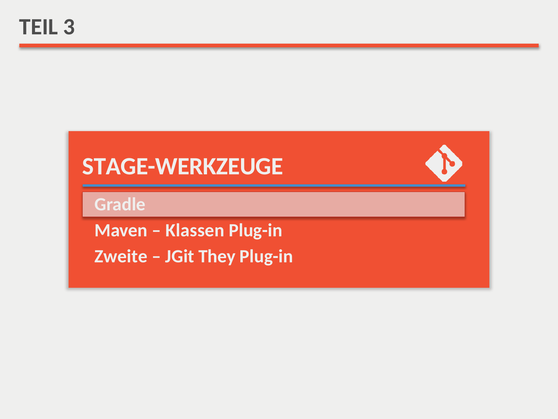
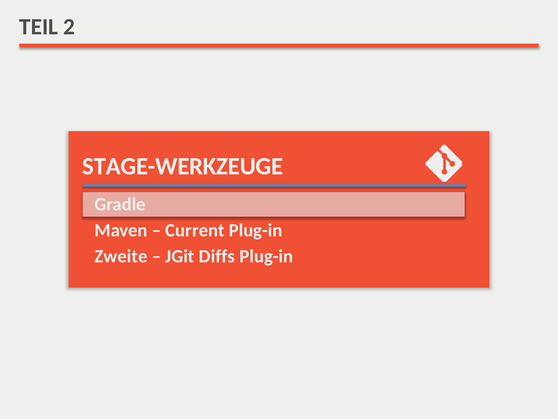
3: 3 -> 2 (69, 27)
Klassen: Klassen -> Current (195, 230)
They: They -> Diffs (217, 256)
